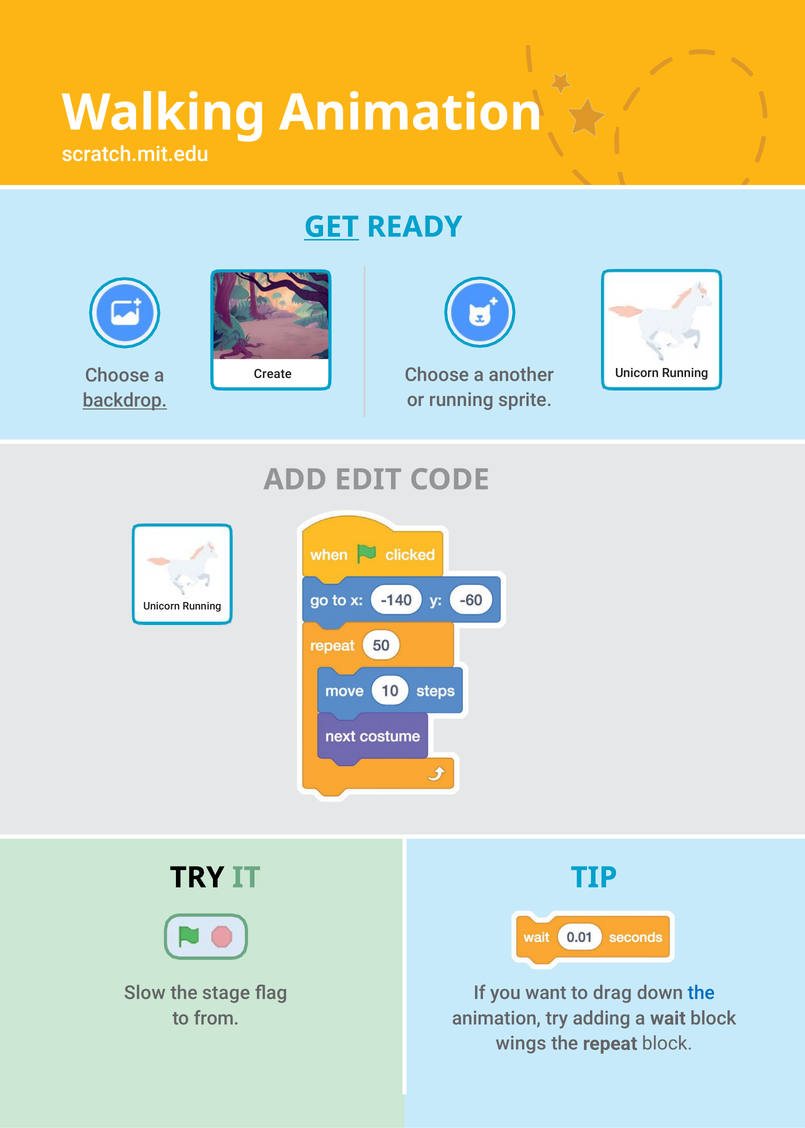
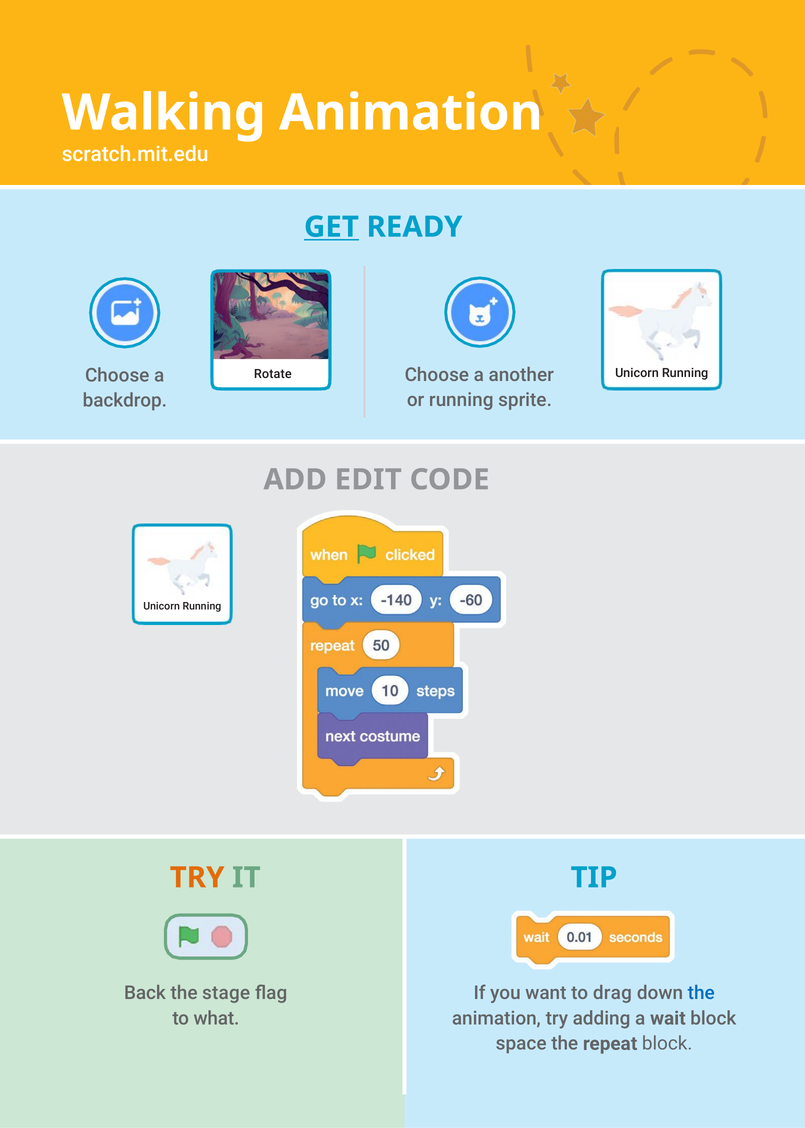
Create: Create -> Rotate (273, 374)
backdrop underline: present -> none (125, 400)
TRY colour: black -> orange (197, 877)
Slow: Slow -> Back (145, 992)
from: from -> what (216, 1018)
wings: wings -> space (521, 1043)
